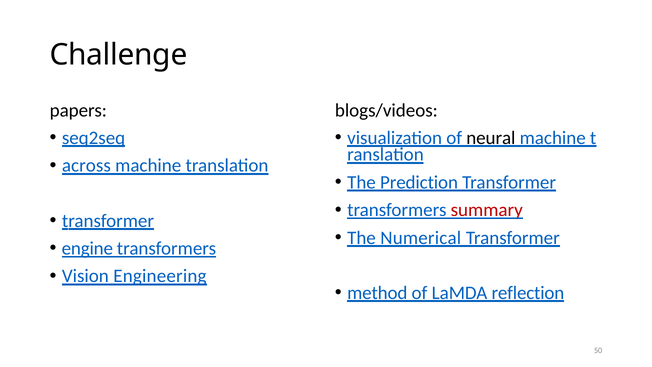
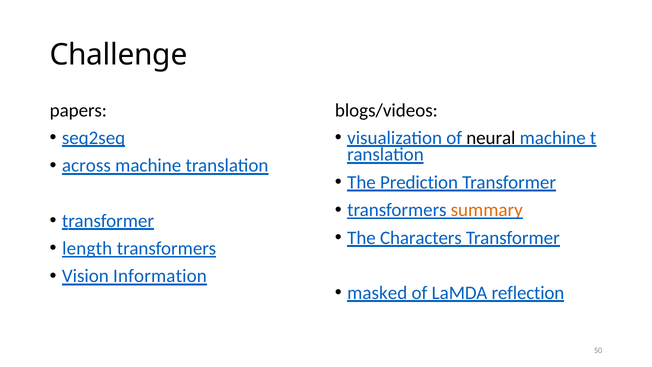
summary colour: red -> orange (487, 210)
Numerical: Numerical -> Characters (421, 238)
engine: engine -> length (87, 248)
Engineering: Engineering -> Information (160, 276)
method: method -> masked (377, 293)
